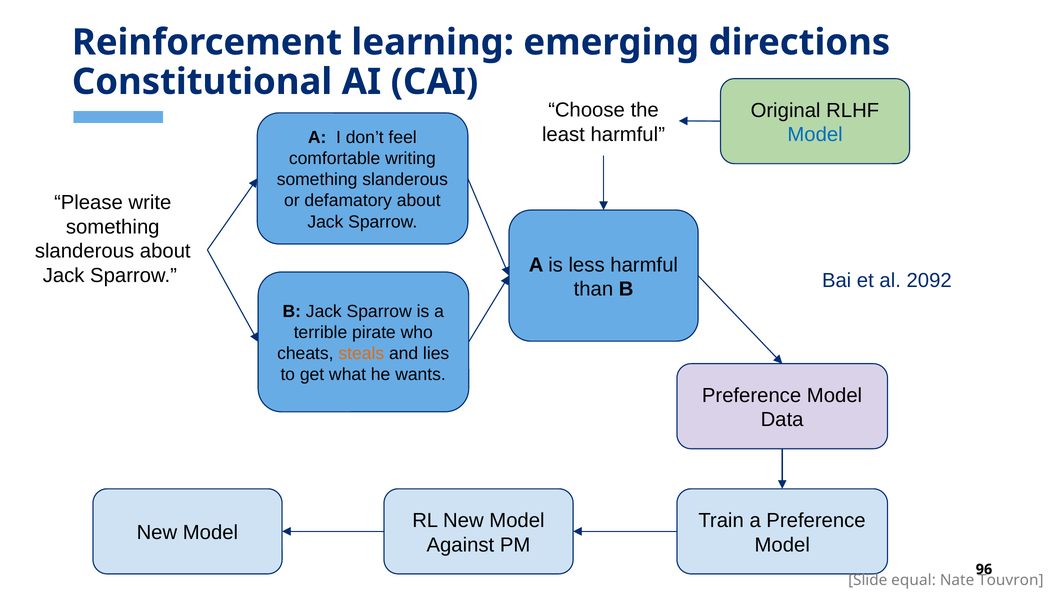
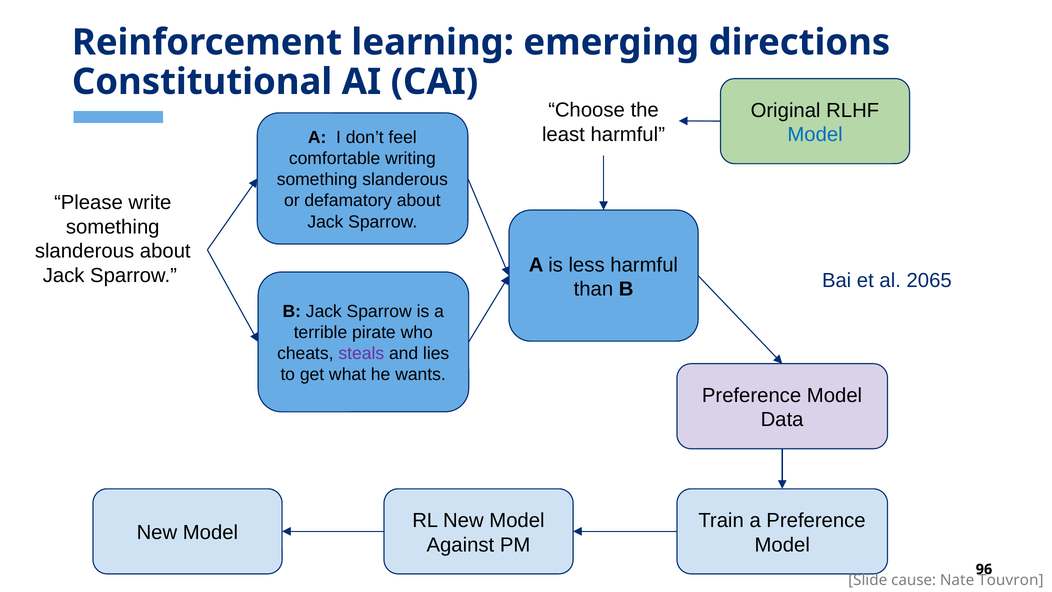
2092: 2092 -> 2065 (929, 280)
steals colour: orange -> purple (361, 353)
equal: equal -> cause (914, 580)
